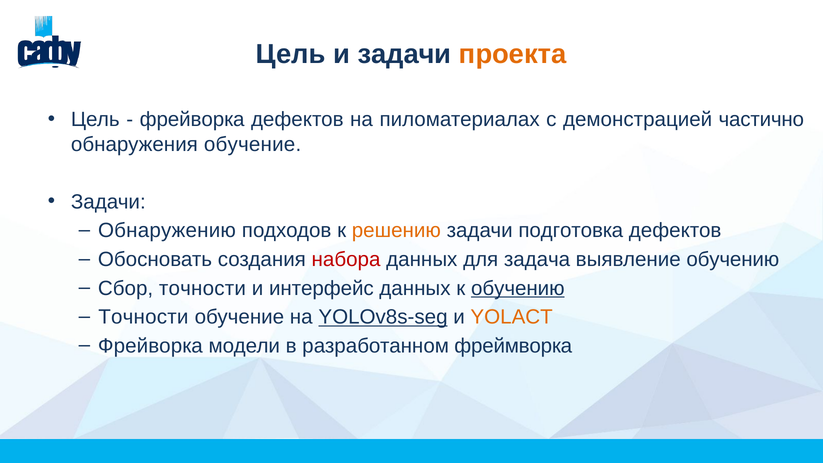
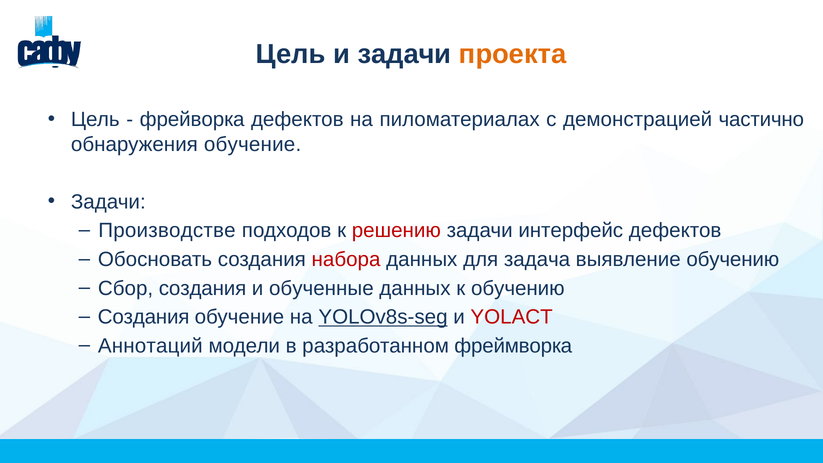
Обнаружению: Обнаружению -> Производстве (167, 231)
решению colour: orange -> red (396, 231)
подготовка: подготовка -> интерфейс (571, 231)
Сбор точности: точности -> создания (203, 288)
интерфейс: интерфейс -> обученные (321, 288)
обучению underline: present -> none (518, 288)
Точности: Точности -> Создания (144, 317)
YOLACT colour: orange -> red (512, 317)
Фрейворка: Фрейворка -> Аннотаций (150, 346)
